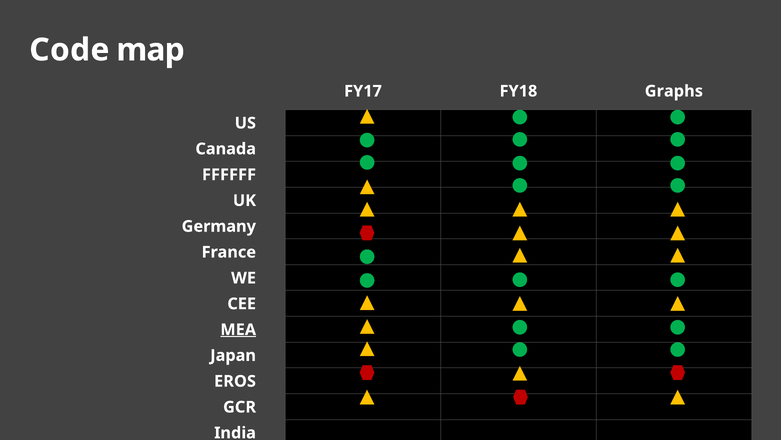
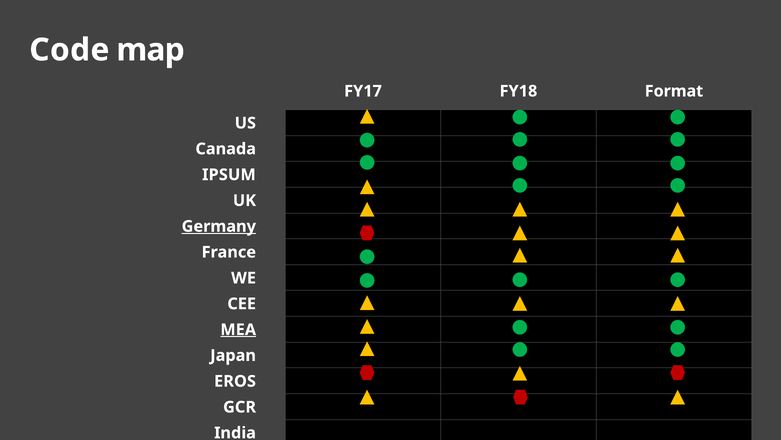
Graphs: Graphs -> Format (674, 91)
FFFFFF: FFFFFF -> IPSUM (229, 174)
Germany underline: none -> present (219, 226)
